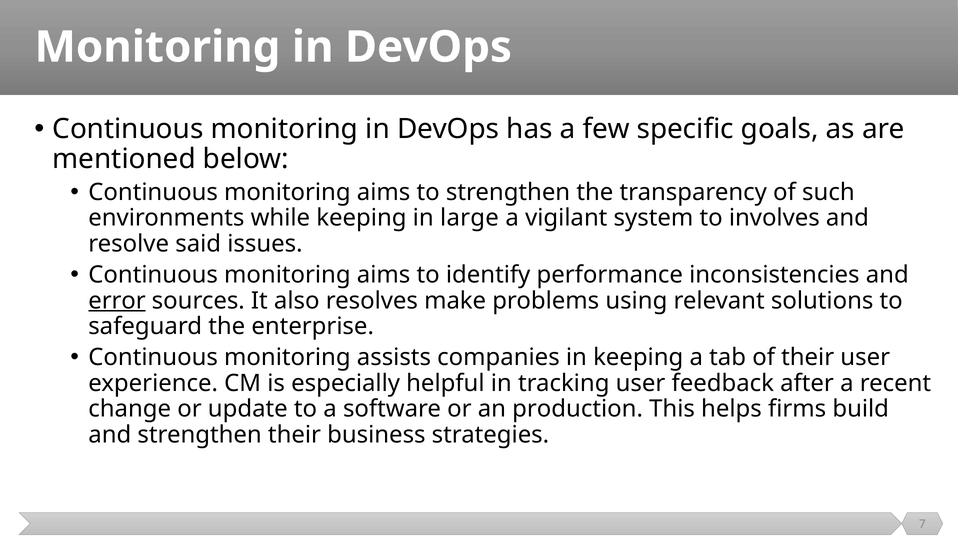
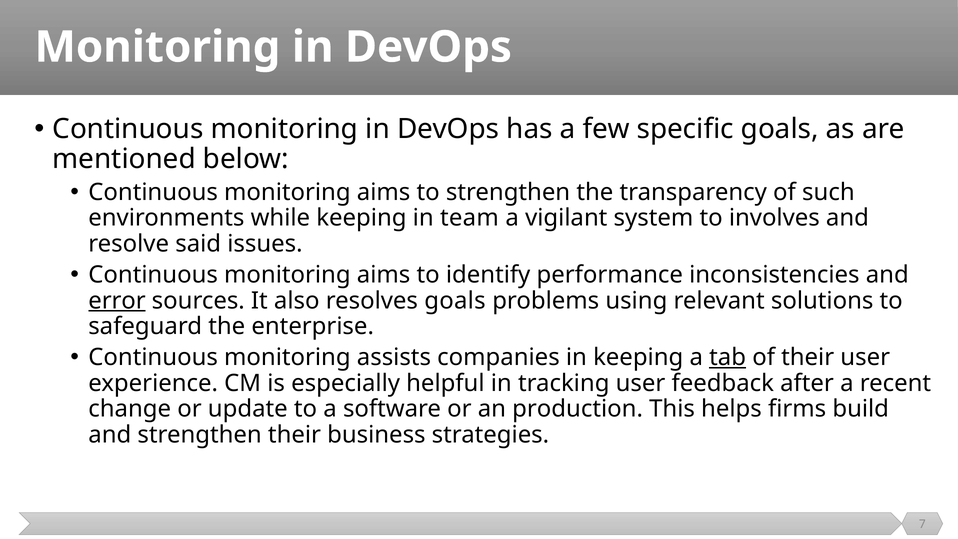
large: large -> team (469, 218)
resolves make: make -> goals (455, 301)
tab underline: none -> present (728, 357)
